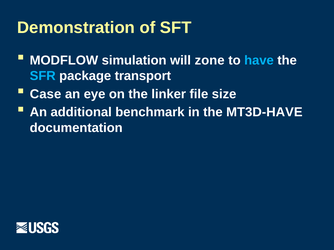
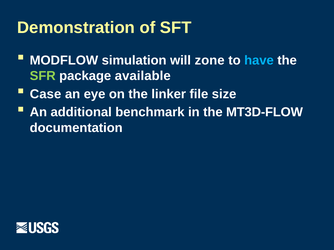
SFR colour: light blue -> light green (43, 76)
transport: transport -> available (143, 76)
MT3D-HAVE: MT3D-HAVE -> MT3D-FLOW (264, 112)
